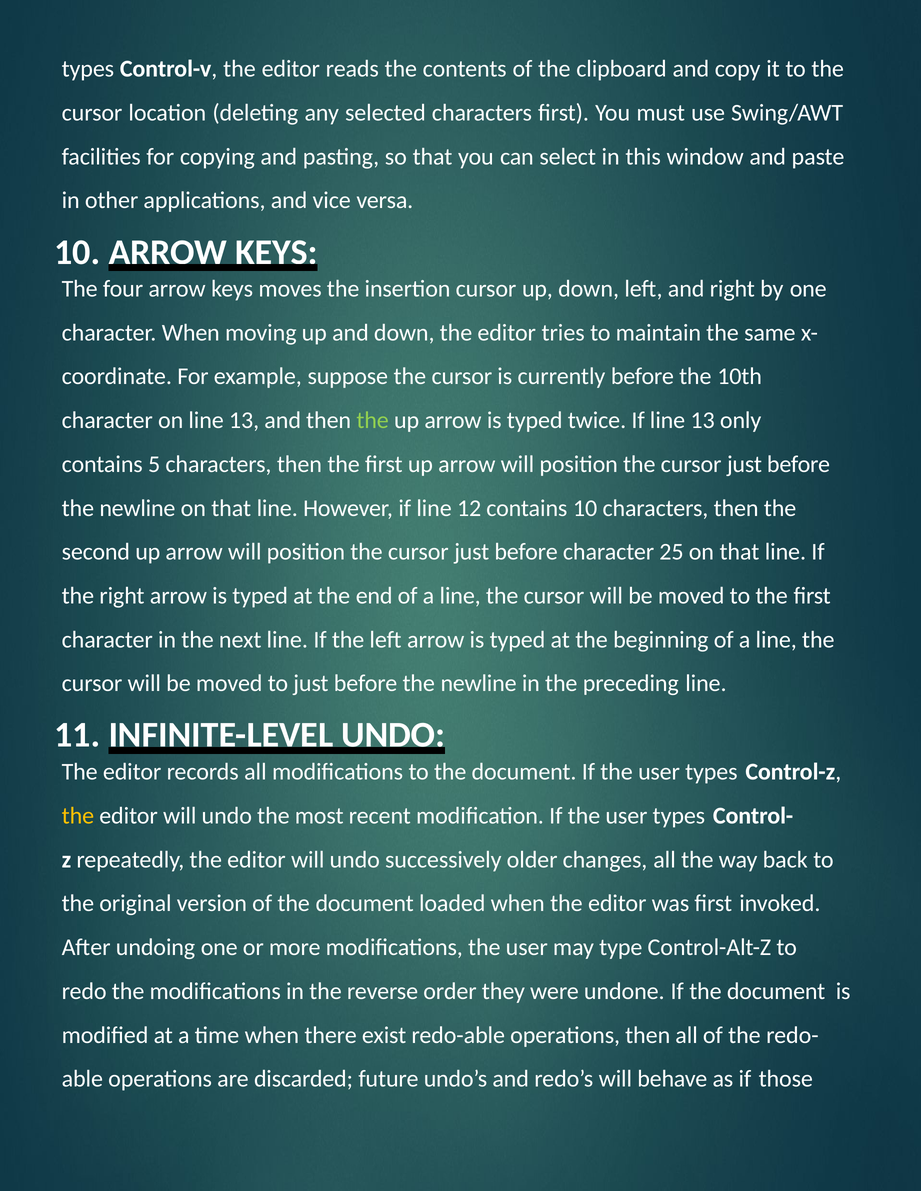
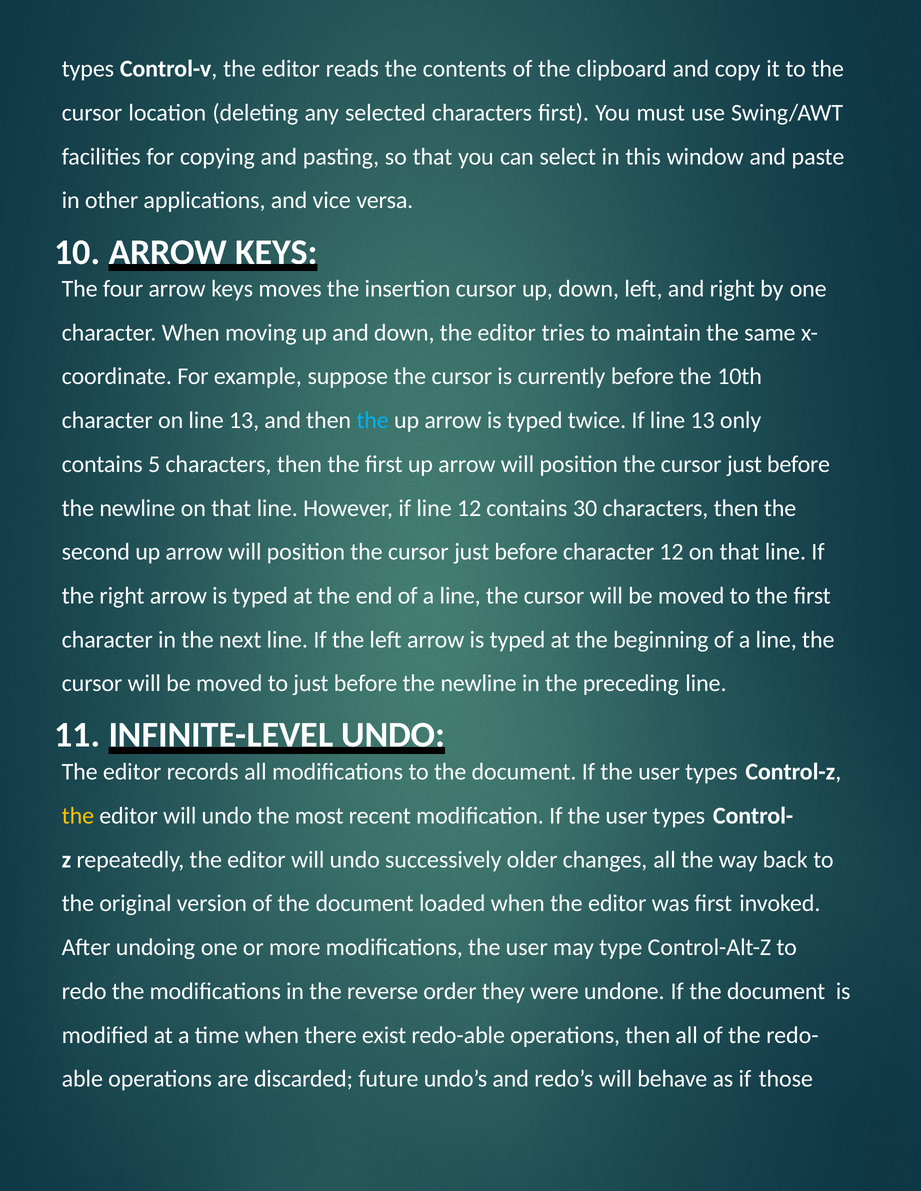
the colour: light green -> light blue (373, 421)
10: 10 -> 30 (585, 508)
character 25: 25 -> 12 (671, 552)
